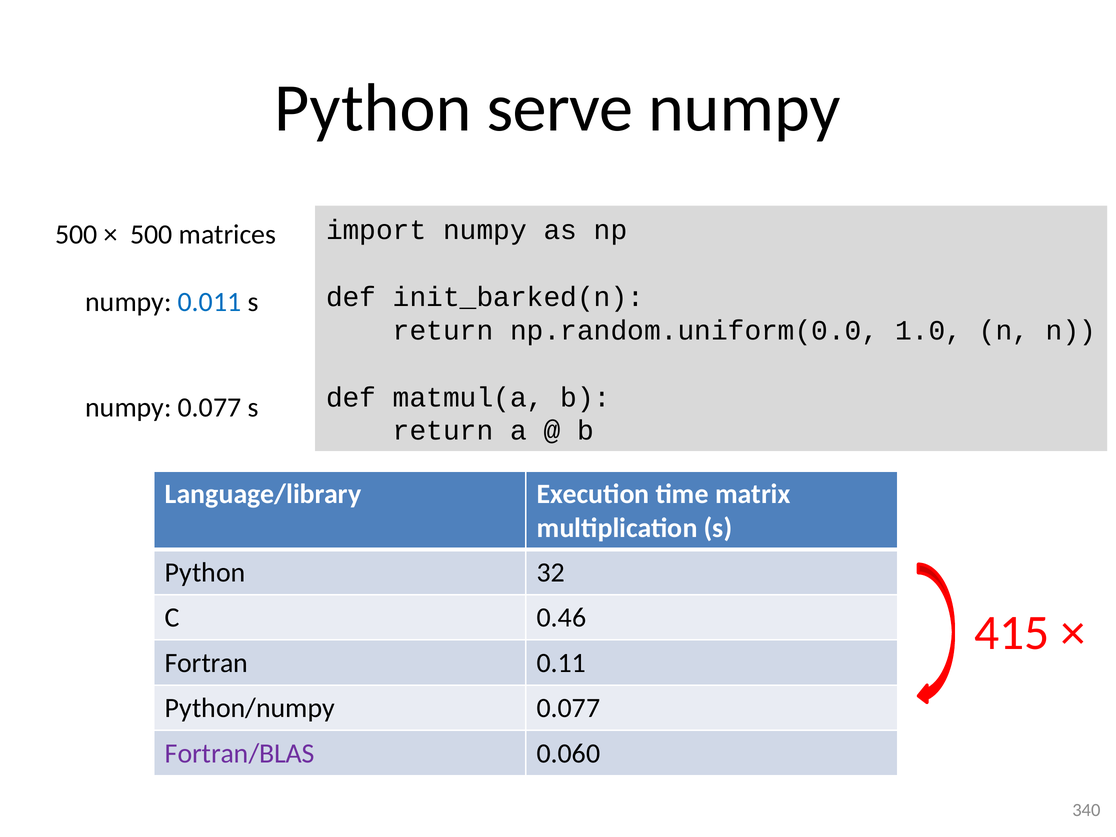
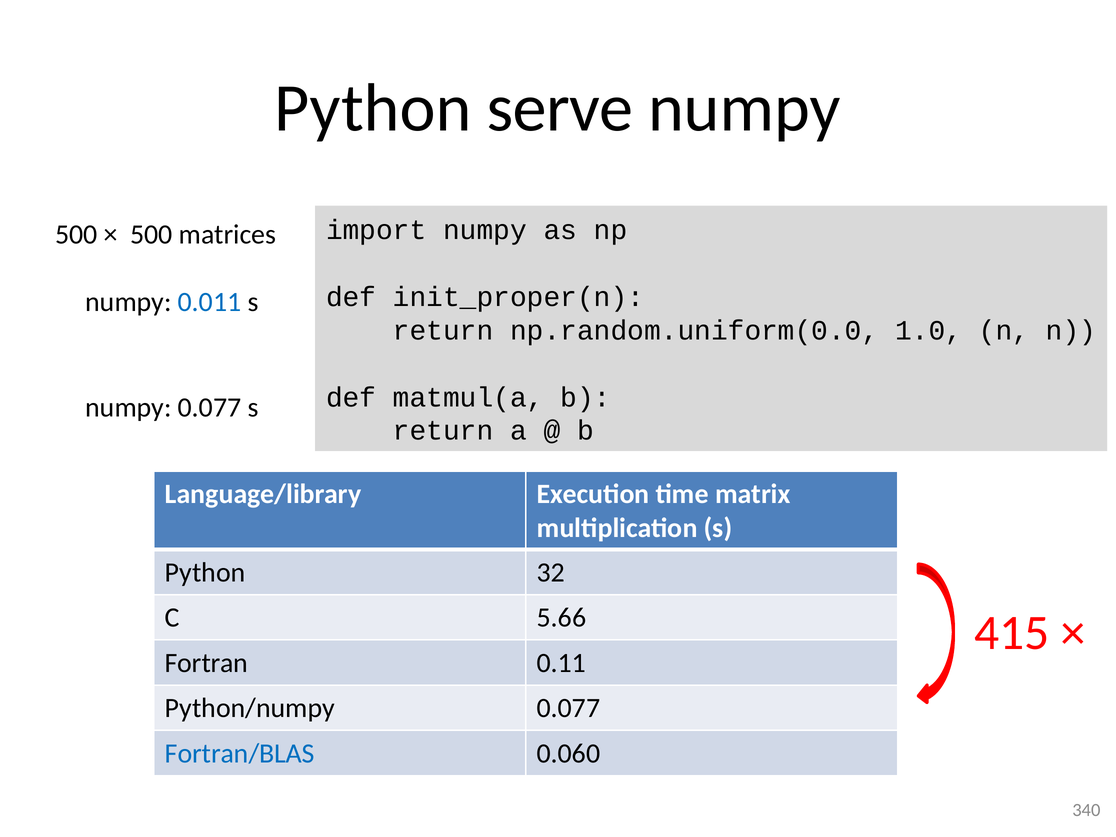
init_barked(n: init_barked(n -> init_proper(n (519, 297)
0.46: 0.46 -> 5.66 (561, 618)
Fortran/BLAS colour: purple -> blue (240, 753)
